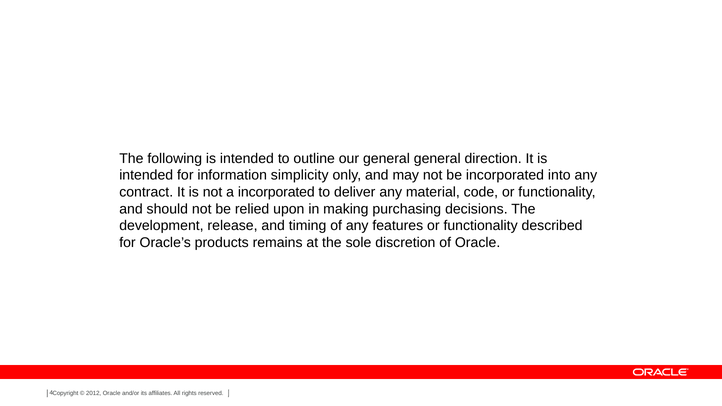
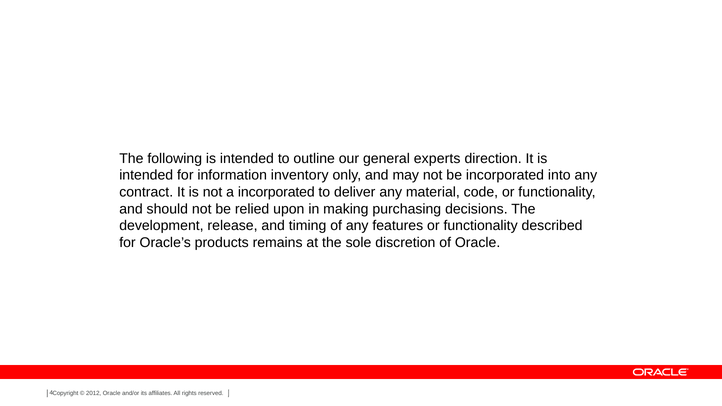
general general: general -> experts (437, 158)
simplicity: simplicity -> inventory (300, 175)
